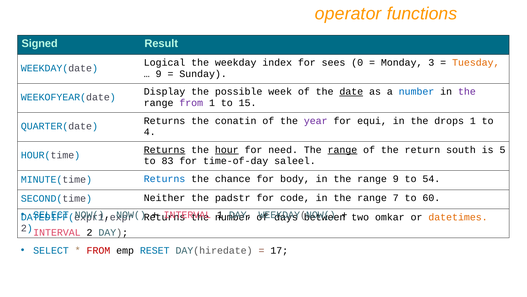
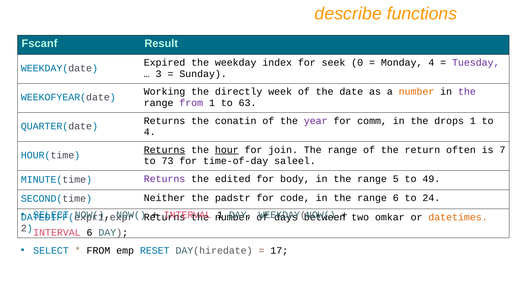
operator: operator -> describe (348, 14)
Signed: Signed -> Fscanf (39, 43)
Logical: Logical -> Expired (165, 63)
sees: sees -> seek (334, 63)
Monday 3: 3 -> 4 (431, 63)
Tuesday colour: orange -> purple (476, 63)
9: 9 -> 3 (159, 74)
Display: Display -> Working (165, 92)
possible: possible -> directly (239, 92)
date underline: present -> none (351, 92)
number colour: blue -> orange (417, 92)
15: 15 -> 63 (248, 103)
equi: equi -> comm (372, 121)
need: need -> join (283, 150)
range underline: present -> none (342, 150)
south: south -> often (461, 150)
5: 5 -> 7 (502, 150)
83: 83 -> 73 (168, 161)
Returns colour: blue -> purple (165, 178)
chance: chance -> edited (233, 178)
range 9: 9 -> 5 (396, 178)
54: 54 -> 49 (431, 178)
range 7: 7 -> 6 (396, 198)
60: 60 -> 24 (431, 198)
INTERVAL 2: 2 -> 6 (90, 232)
FROM colour: red -> black (98, 250)
